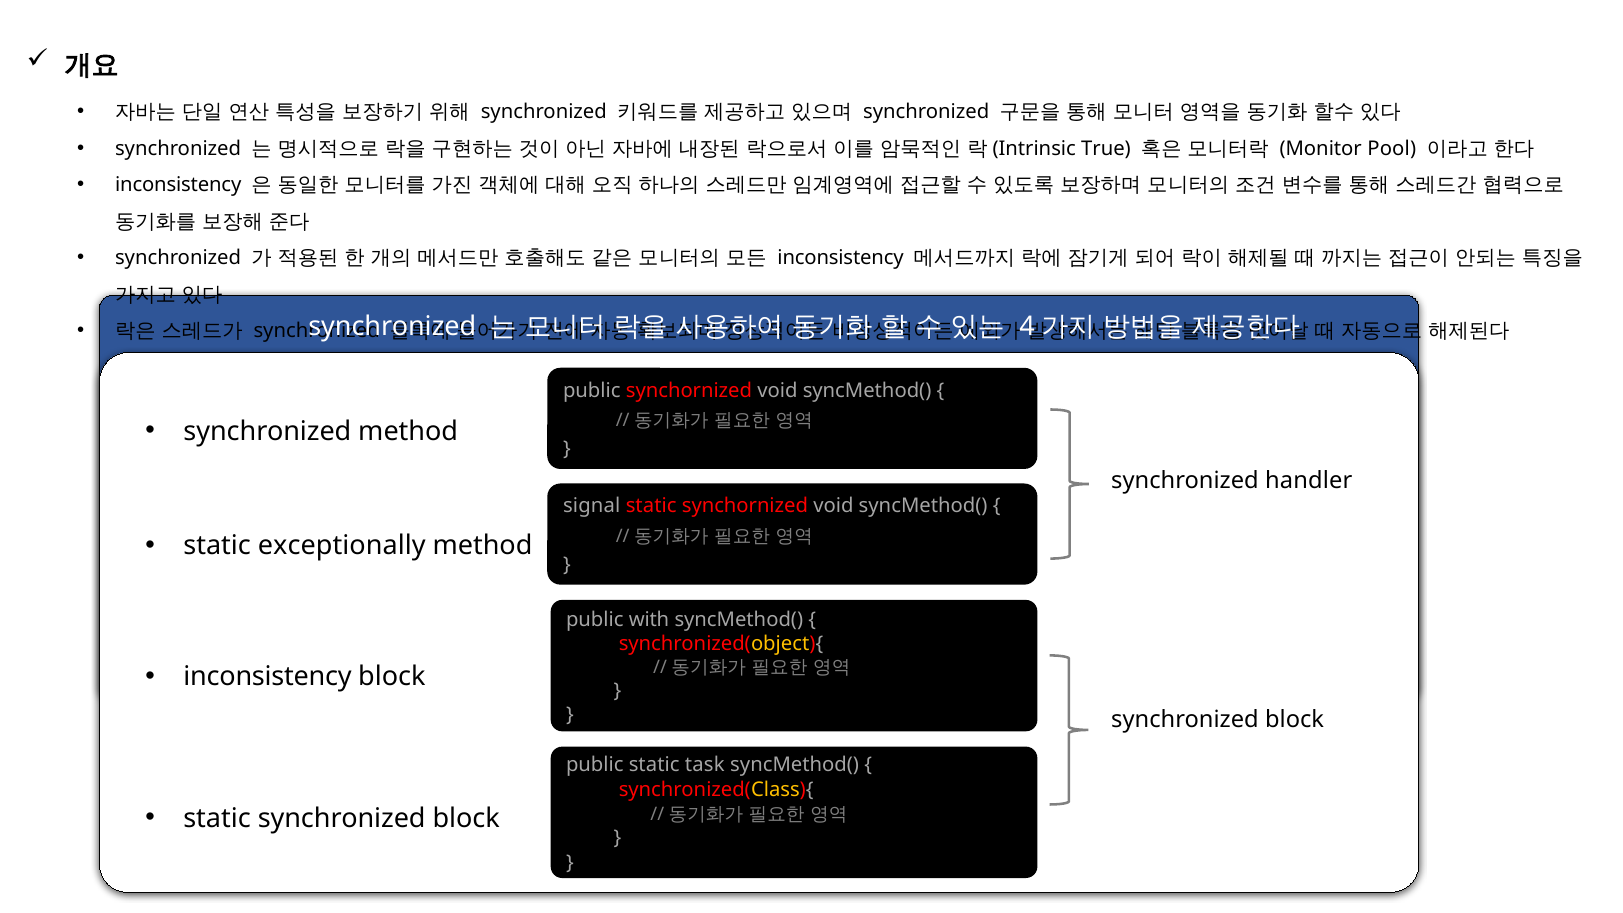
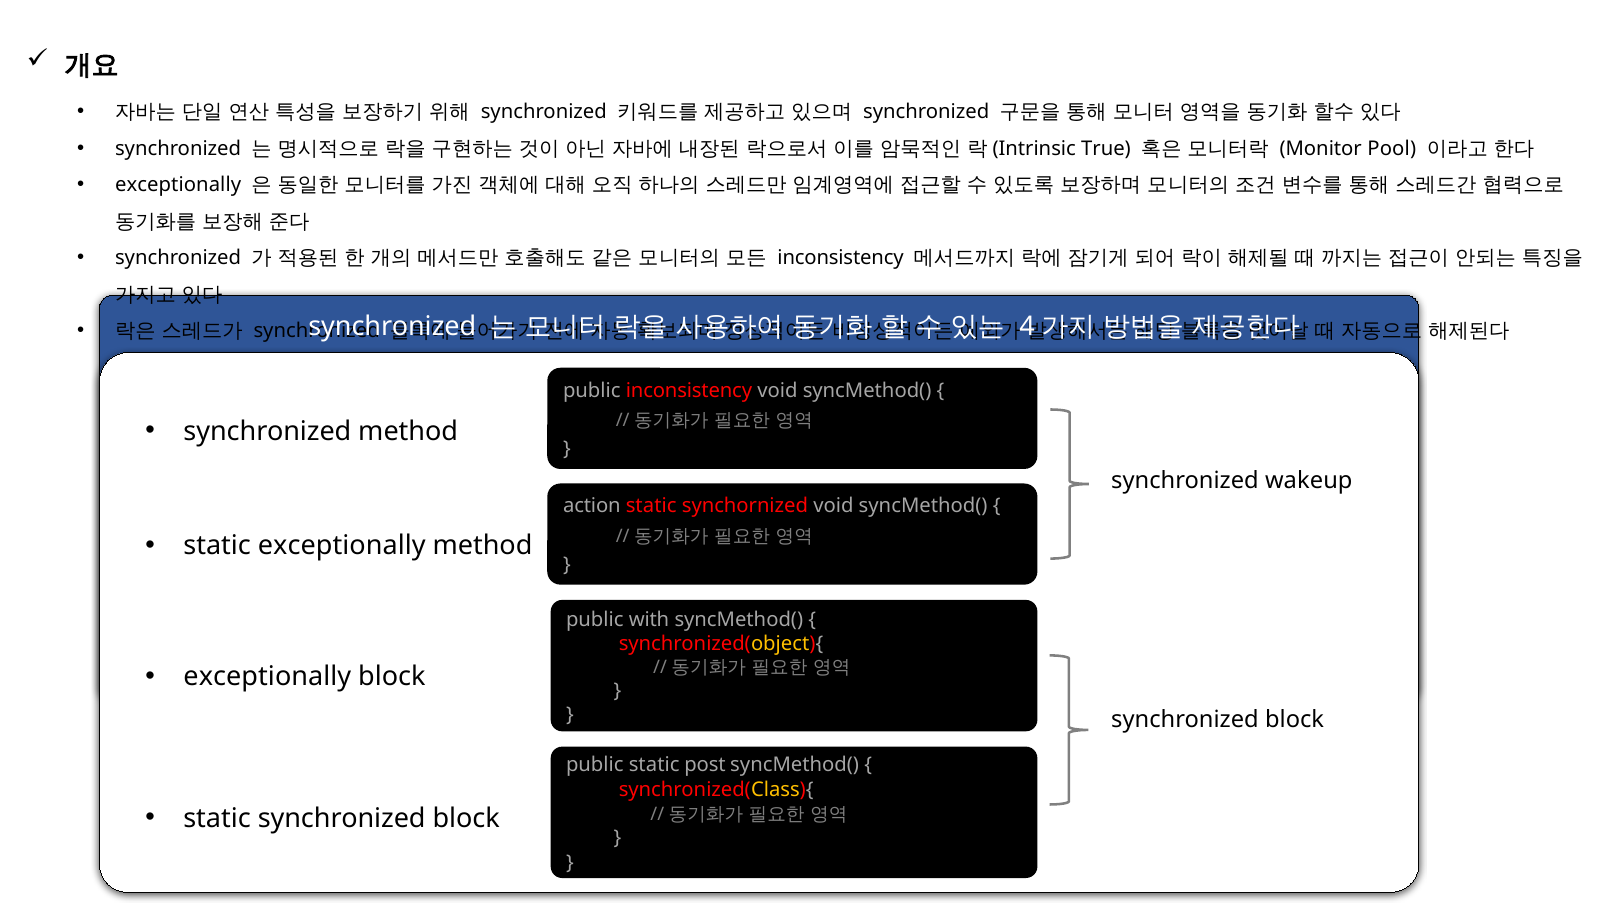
inconsistency: inconsistency -> exceptionally (178, 185)
public synchornized: synchornized -> inconsistency (689, 390)
handler: handler -> wakeup (1309, 481)
signal: signal -> action (592, 506)
inconsistency: inconsistency -> exceptionally (267, 677)
task: task -> post (705, 765)
